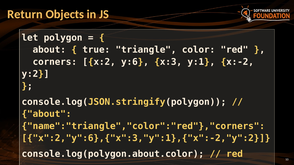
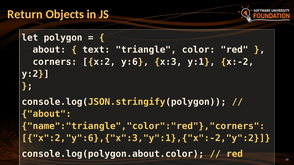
true: true -> text (96, 50)
